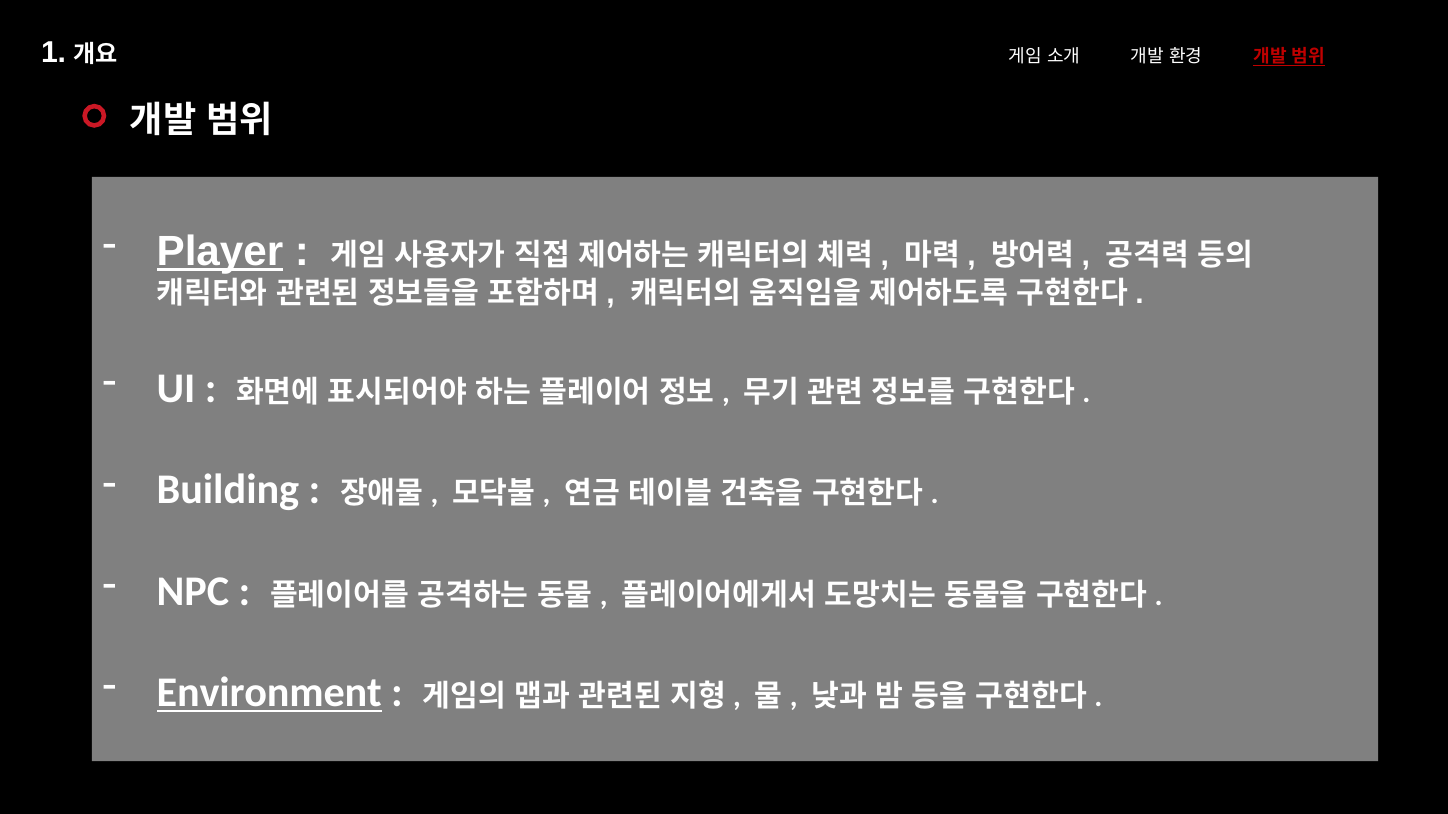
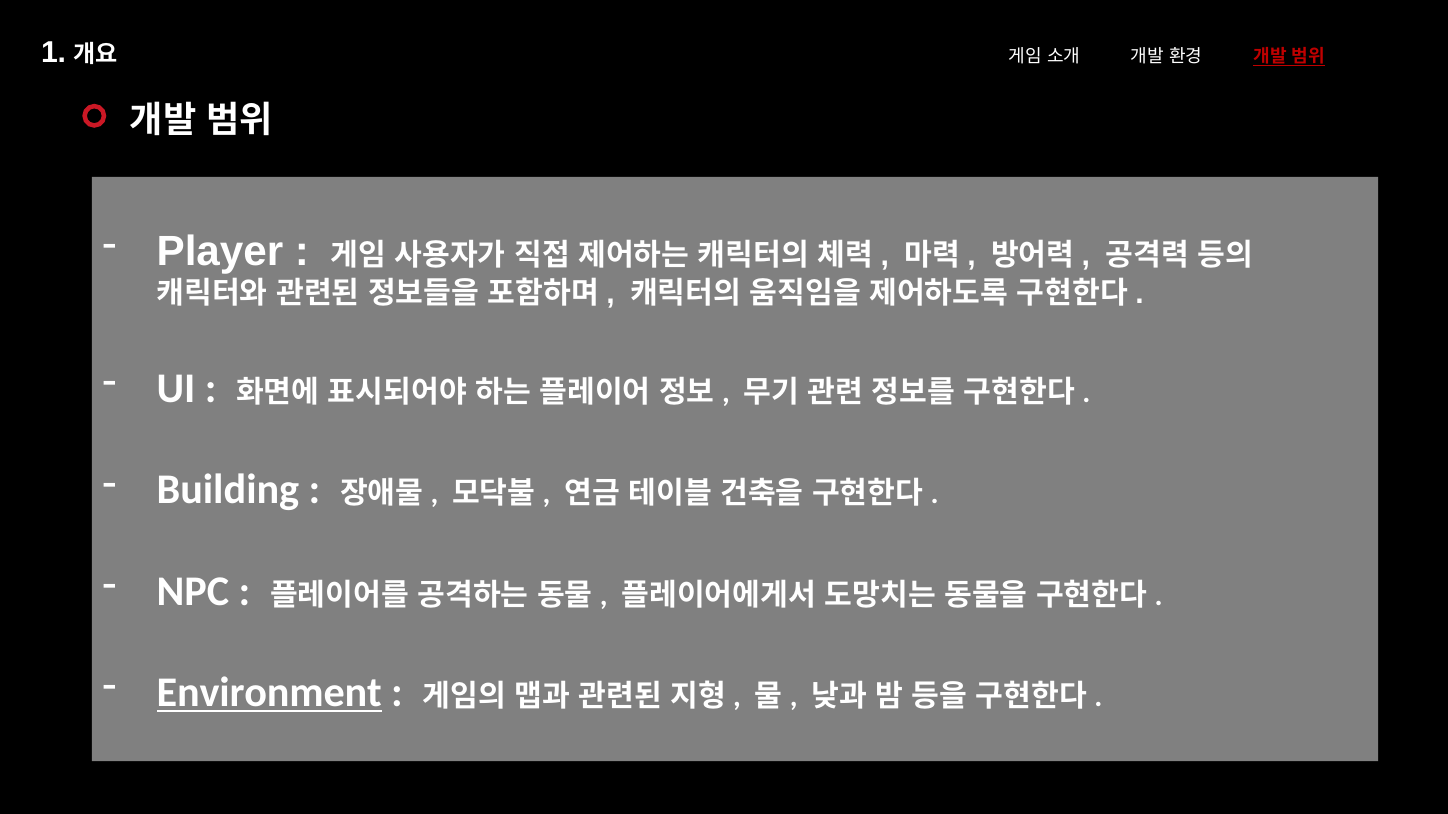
Player underline: present -> none (220, 251)
